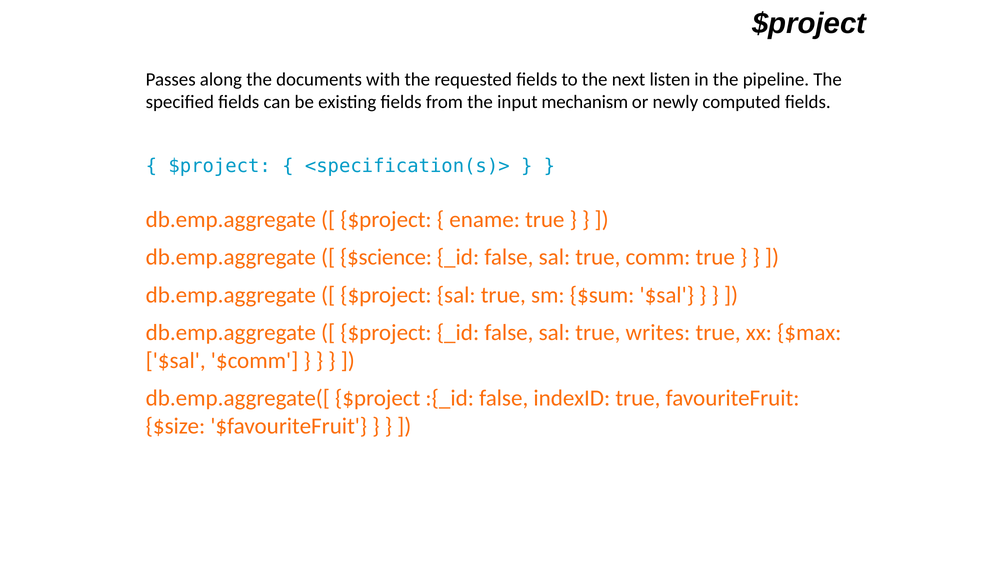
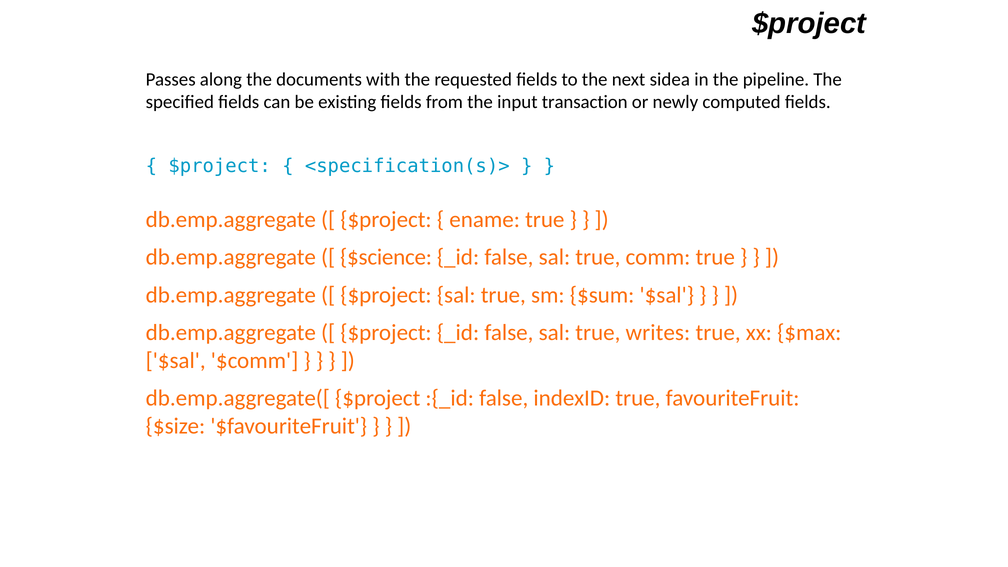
listen: listen -> sidea (670, 79)
mechanism: mechanism -> transaction (585, 102)
